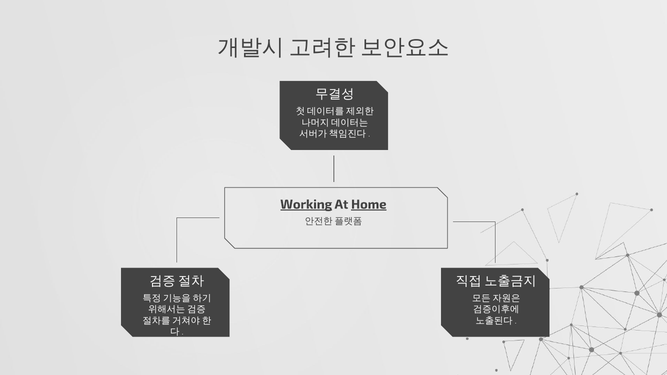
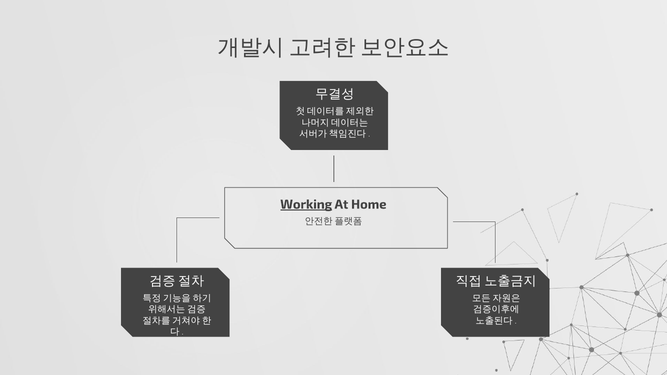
Home underline: present -> none (369, 205)
